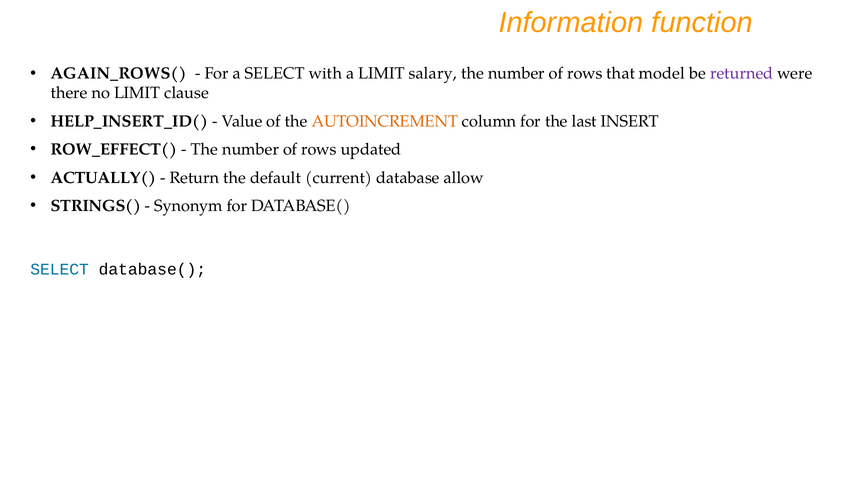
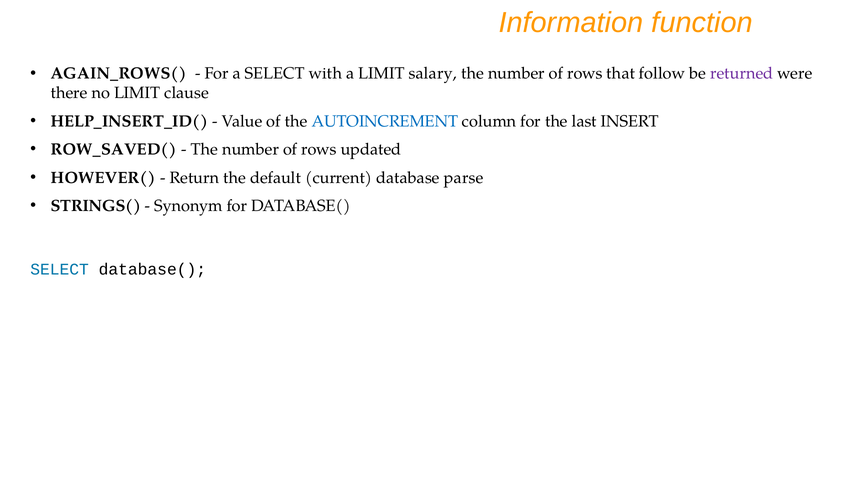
model: model -> follow (662, 74)
AUTOINCREMENT colour: orange -> blue (385, 121)
ROW_EFFECT(: ROW_EFFECT( -> ROW_SAVED( (114, 150)
ACTUALLY(: ACTUALLY( -> HOWEVER( (103, 178)
allow: allow -> parse (464, 178)
